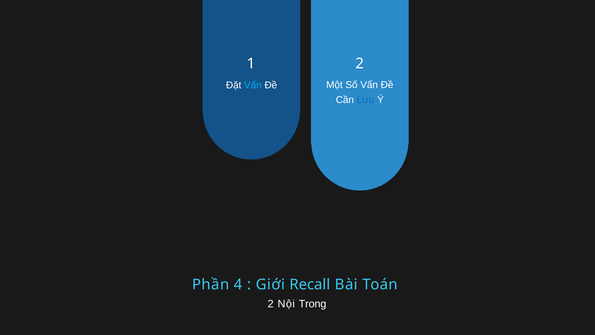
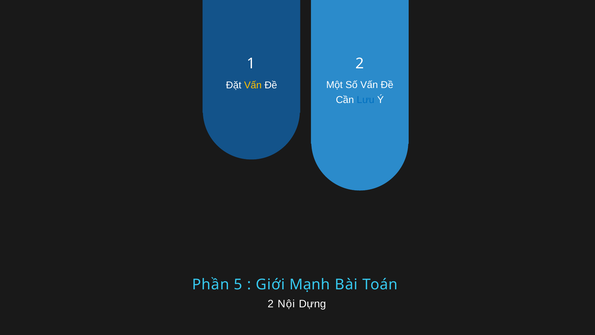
Vấn colour: light blue -> yellow (253, 85)
4: 4 -> 5 (238, 284)
Recall: Recall -> Mạnh (310, 284)
Trong: Trong -> Dựng (312, 304)
